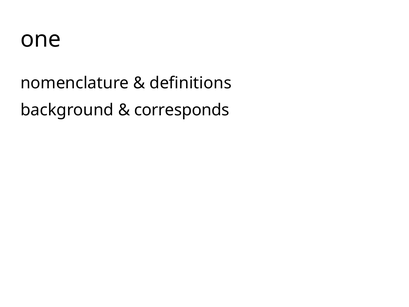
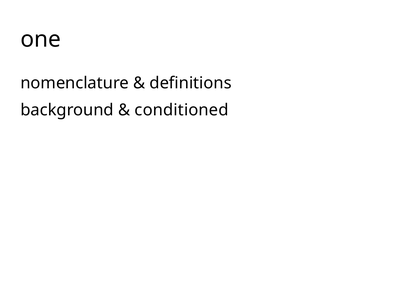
corresponds: corresponds -> conditioned (182, 110)
